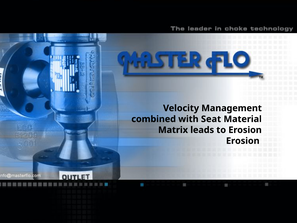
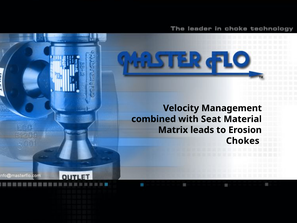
Erosion: Erosion -> Chokes (243, 141)
